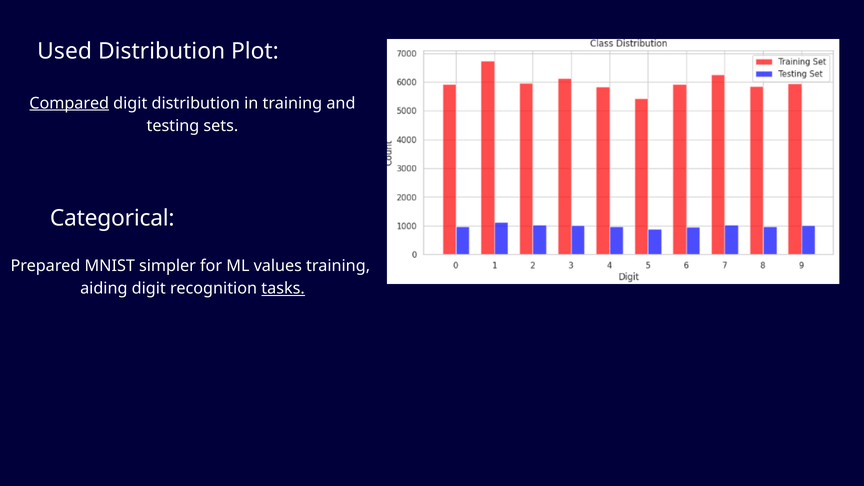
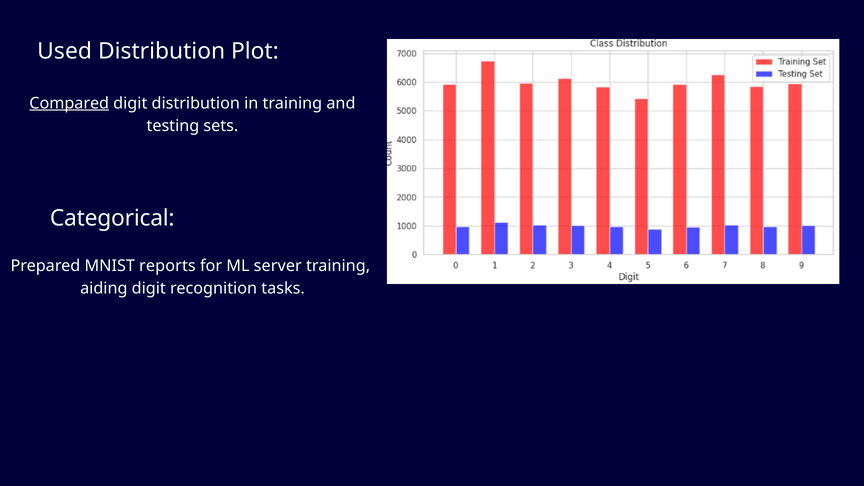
simpler: simpler -> reports (167, 266)
values: values -> server (278, 266)
tasks underline: present -> none (283, 289)
